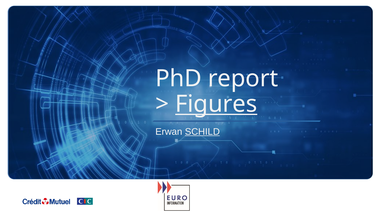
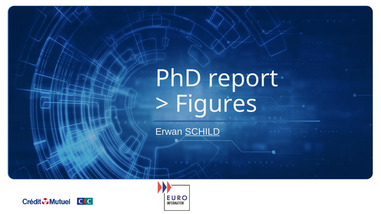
Figures underline: present -> none (216, 104)
